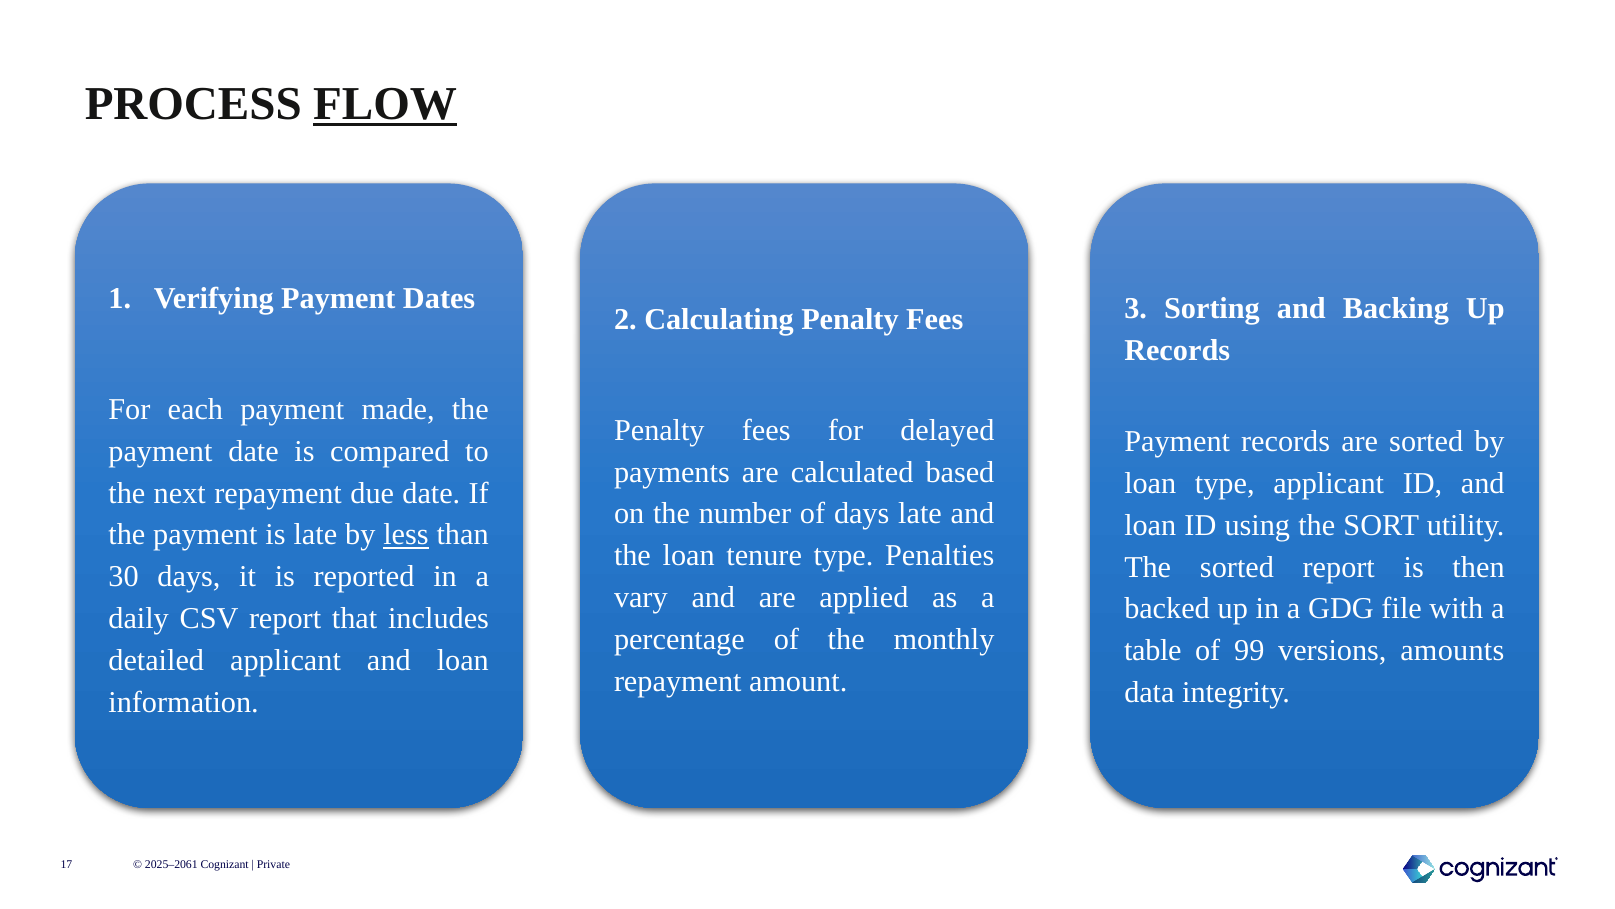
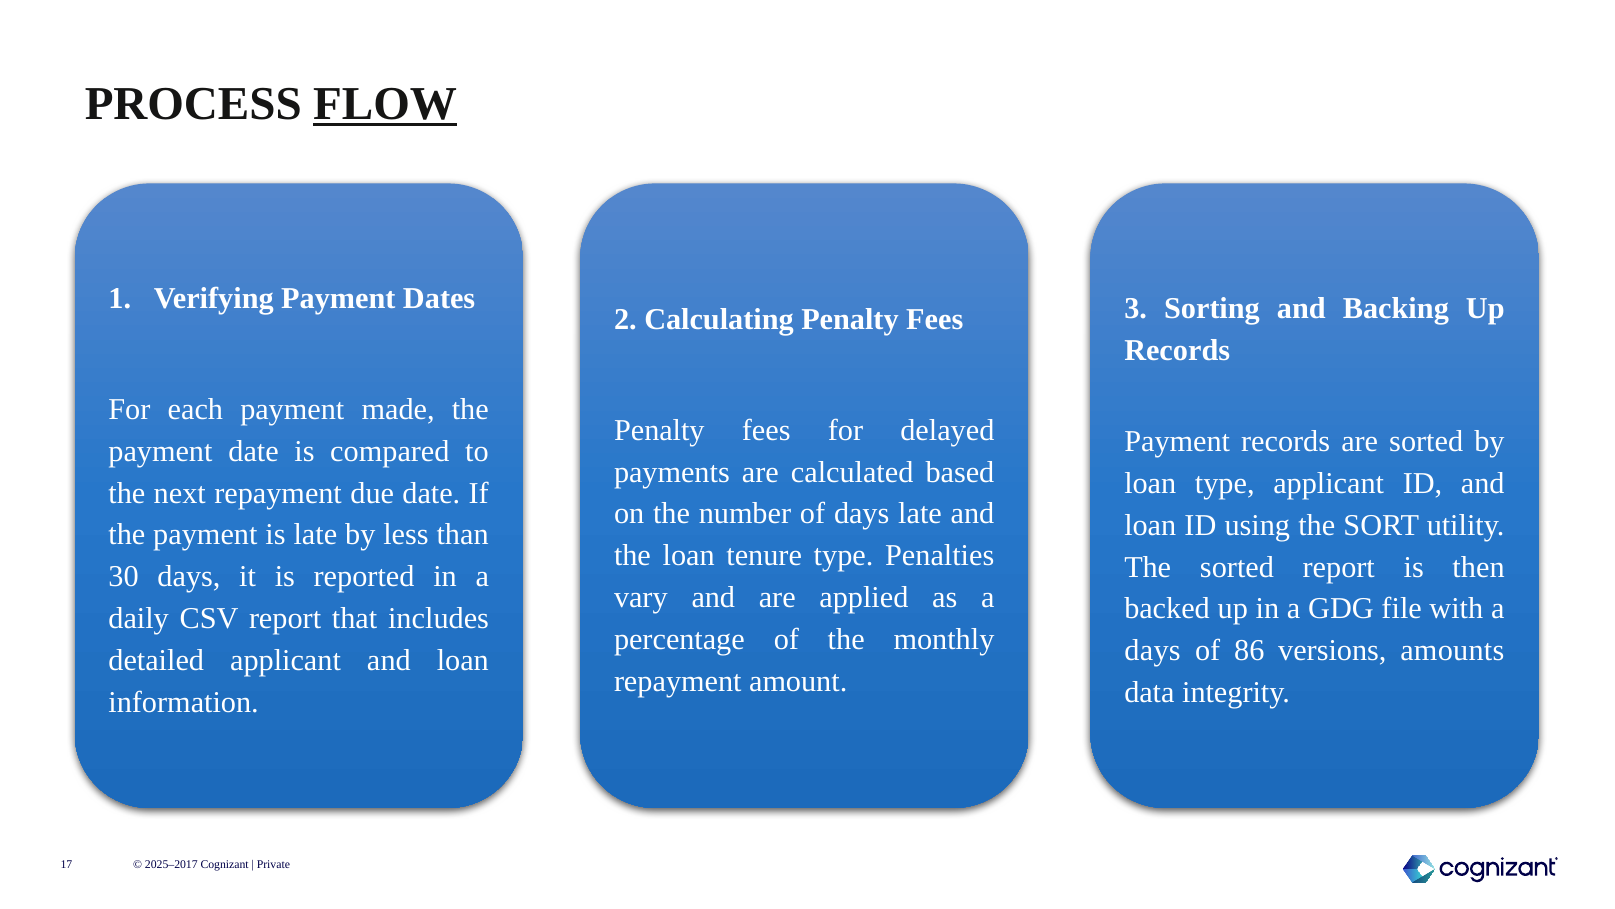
less underline: present -> none (406, 534)
table: table -> days (1153, 650)
99: 99 -> 86 (1249, 650)
2025–2061: 2025–2061 -> 2025–2017 (171, 864)
